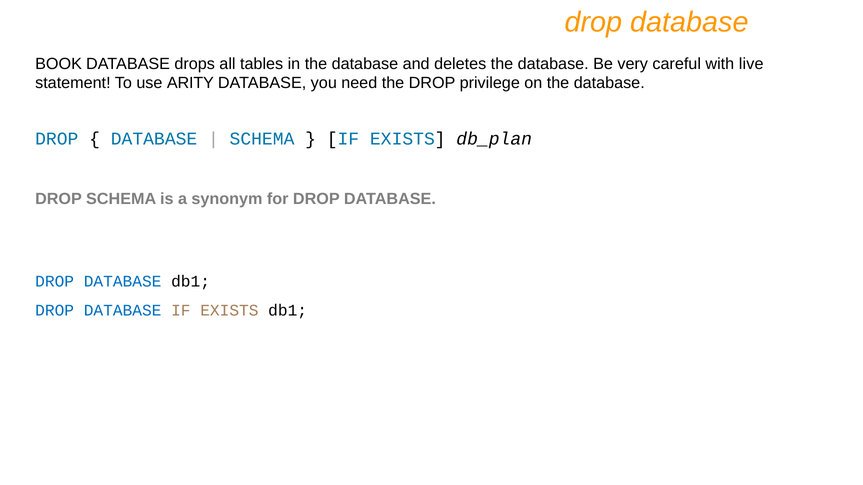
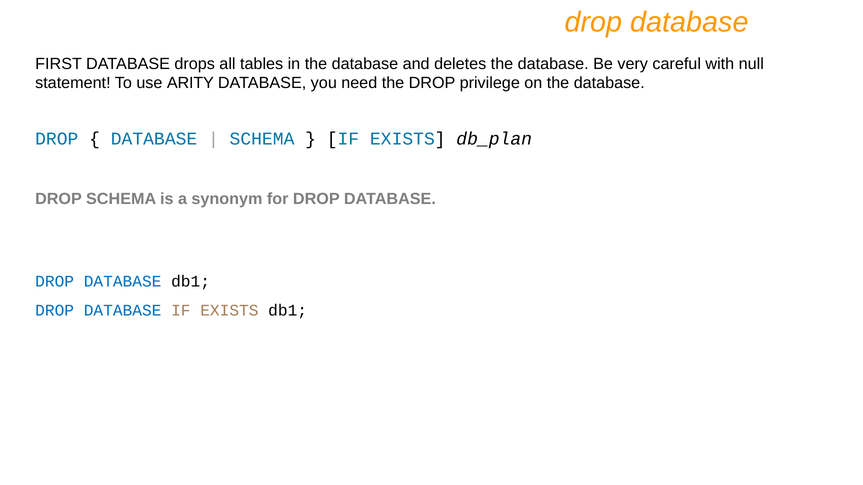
BOOK: BOOK -> FIRST (59, 64)
live: live -> null (751, 64)
